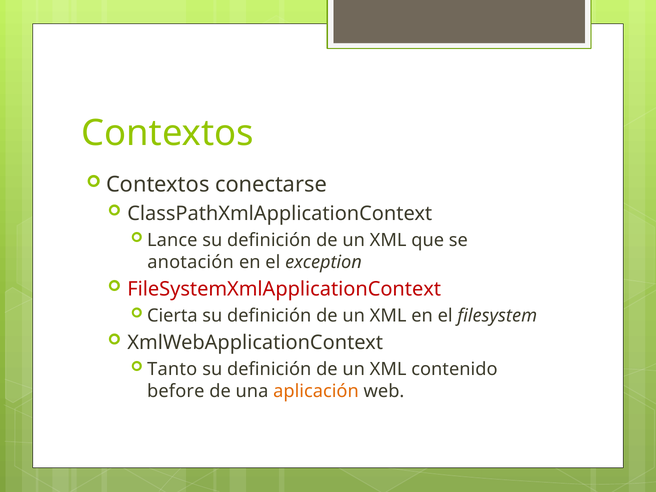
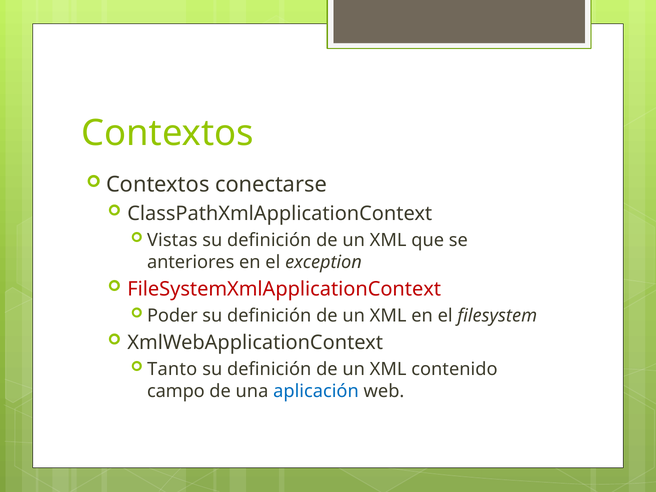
Lance: Lance -> Vistas (172, 240)
anotación: anotación -> anteriores (191, 262)
Cierta: Cierta -> Poder (172, 316)
before: before -> campo (176, 391)
aplicación colour: orange -> blue (316, 391)
